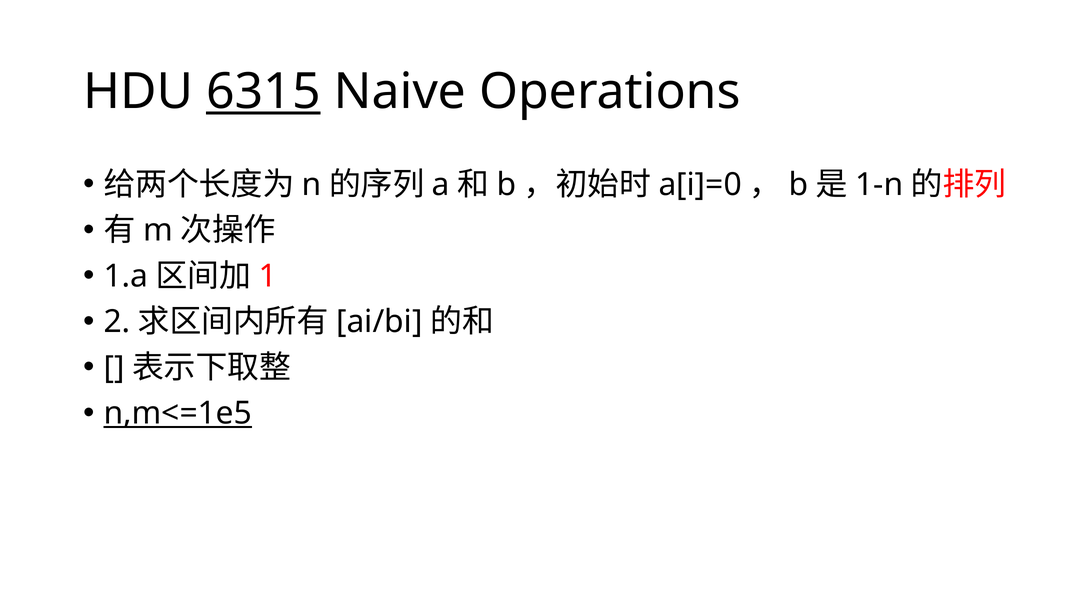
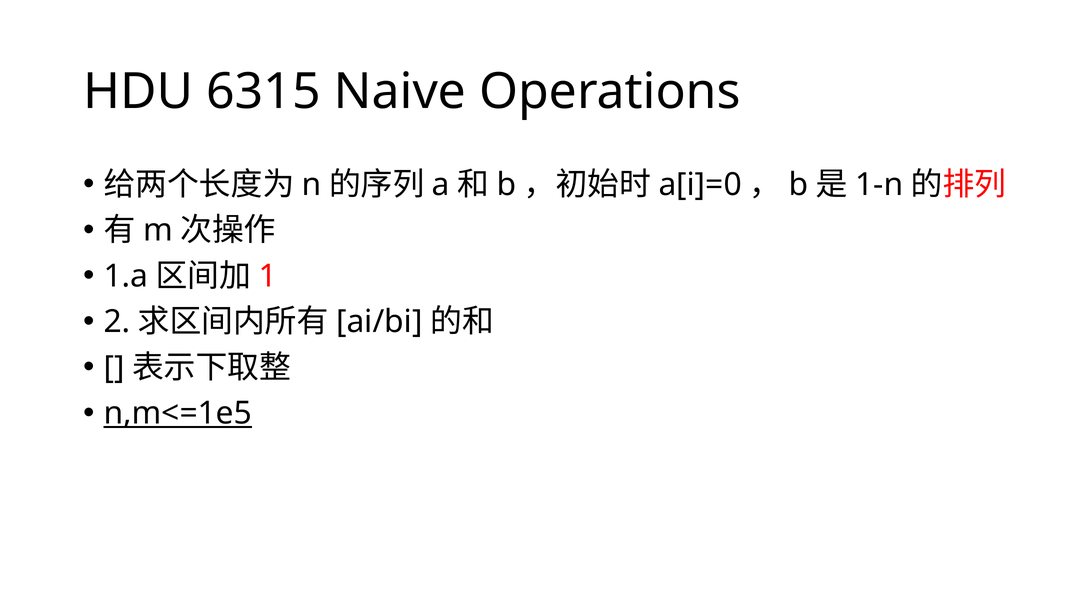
6315 underline: present -> none (263, 92)
